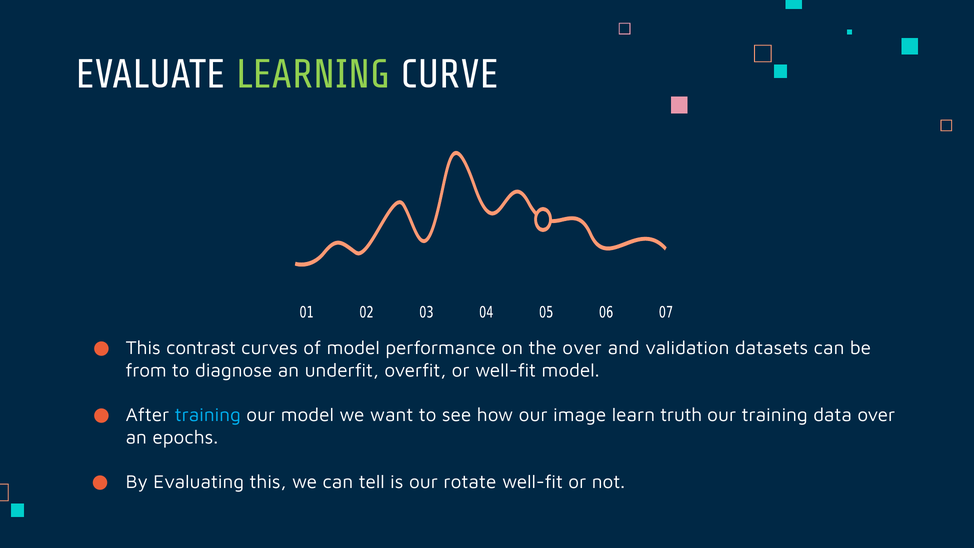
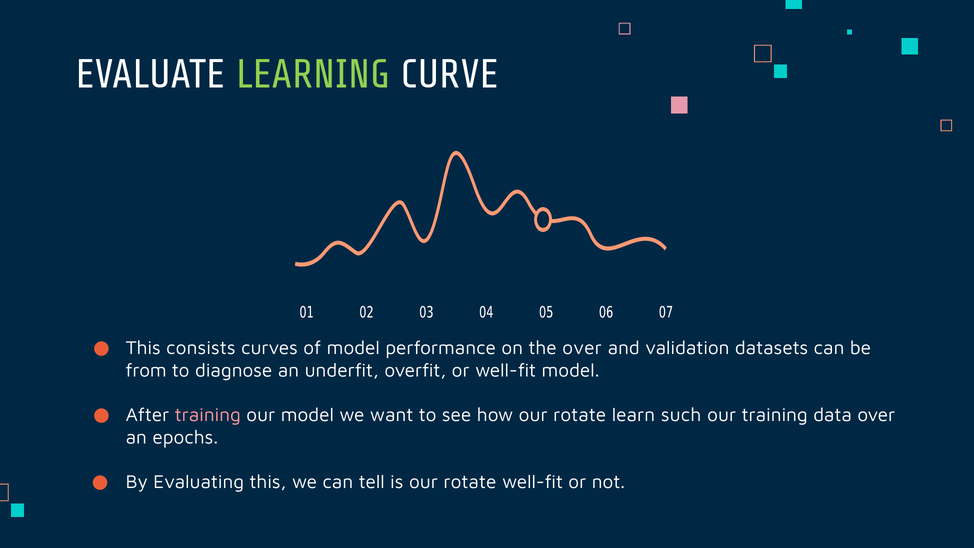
contrast: contrast -> consists (201, 348)
training colour: light blue -> pink (208, 415)
how our image: image -> rotate (580, 415)
truth: truth -> such (681, 415)
